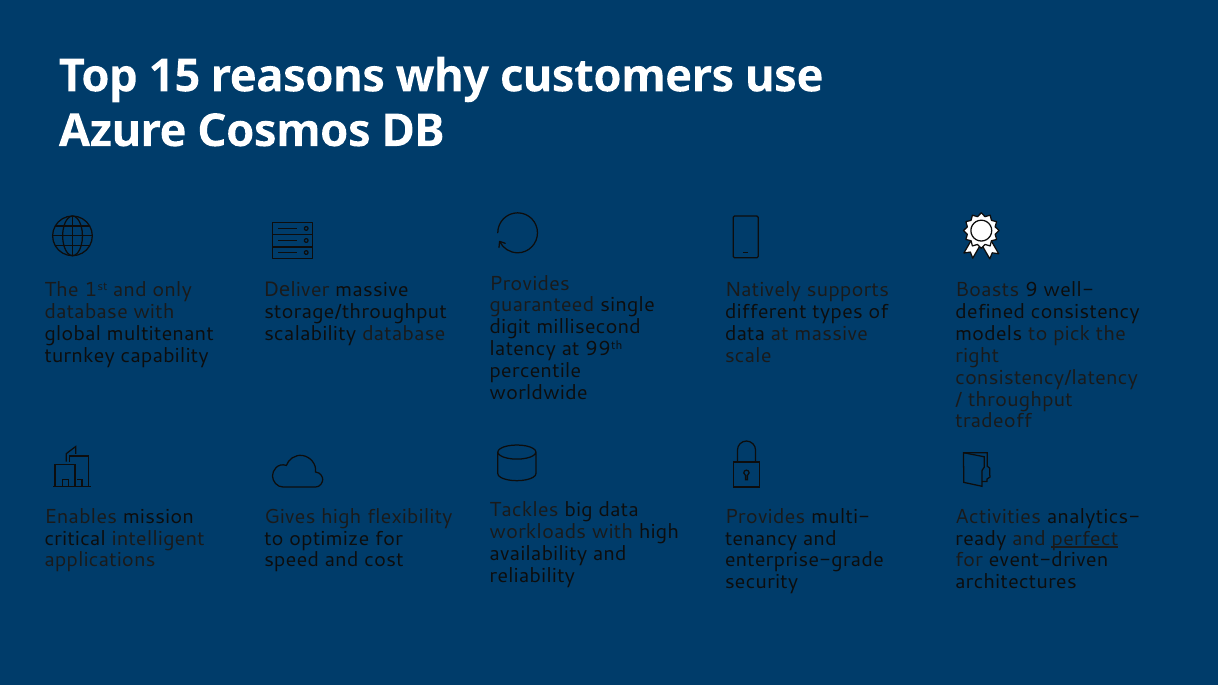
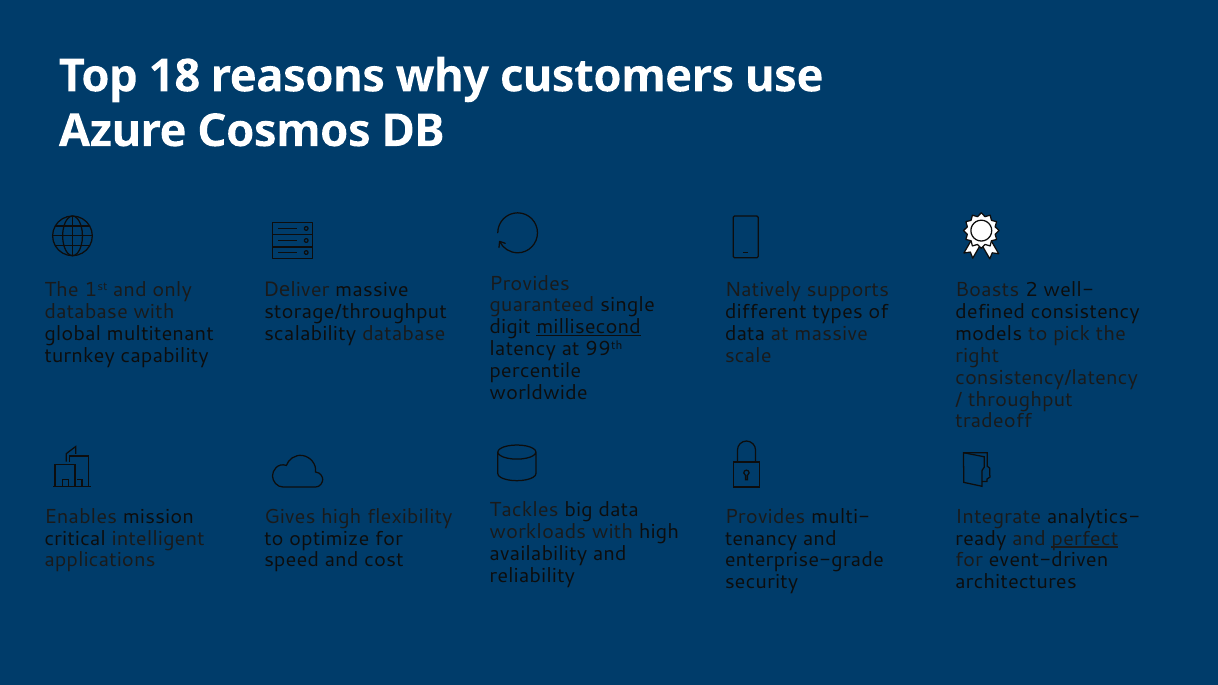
15: 15 -> 18 (175, 76)
9: 9 -> 2 (1031, 290)
millisecond underline: none -> present (589, 327)
Activities: Activities -> Integrate (998, 517)
